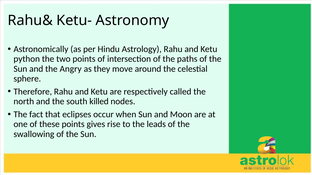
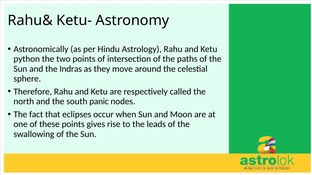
Angry: Angry -> Indras (71, 69)
killed: killed -> panic (99, 102)
